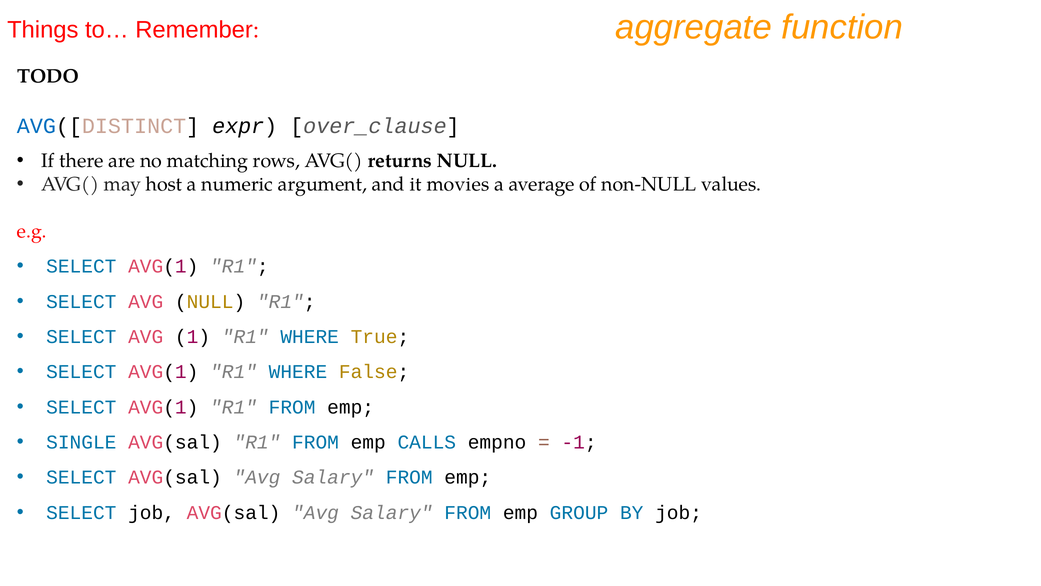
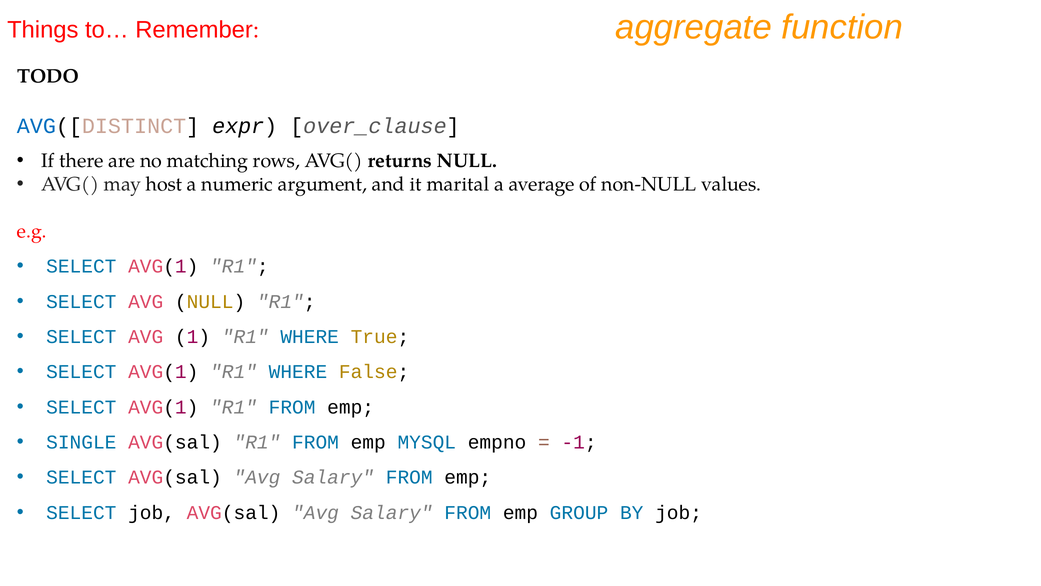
movies: movies -> marital (458, 184)
CALLS: CALLS -> MYSQL (427, 442)
